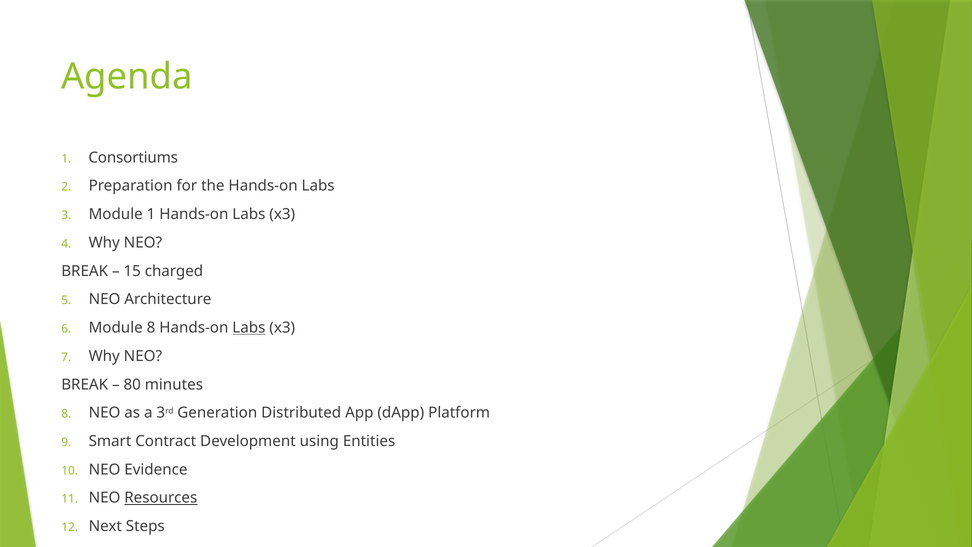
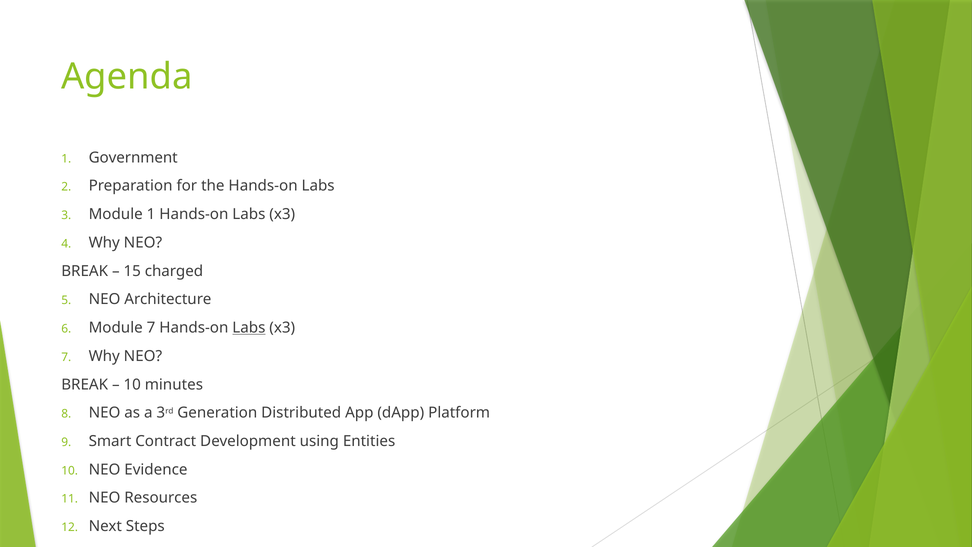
Consortiums: Consortiums -> Government (133, 157)
Module 8: 8 -> 7 (151, 328)
80: 80 -> 10 (132, 384)
Resources underline: present -> none (161, 498)
